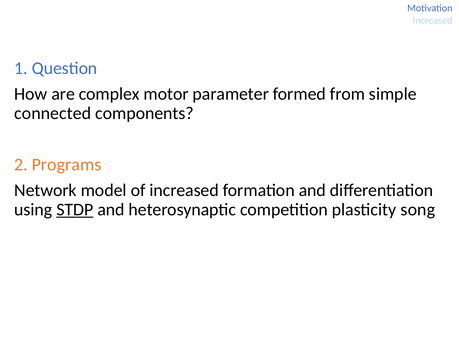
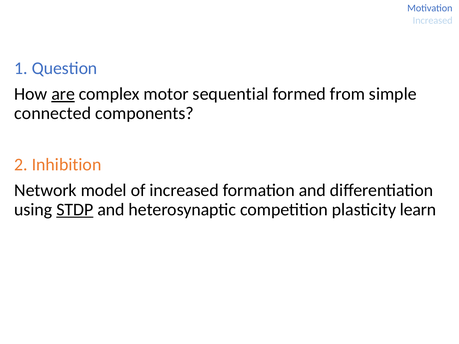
are underline: none -> present (63, 94)
parameter: parameter -> sequential (231, 94)
Programs: Programs -> Inhibition (67, 165)
song: song -> learn (418, 210)
